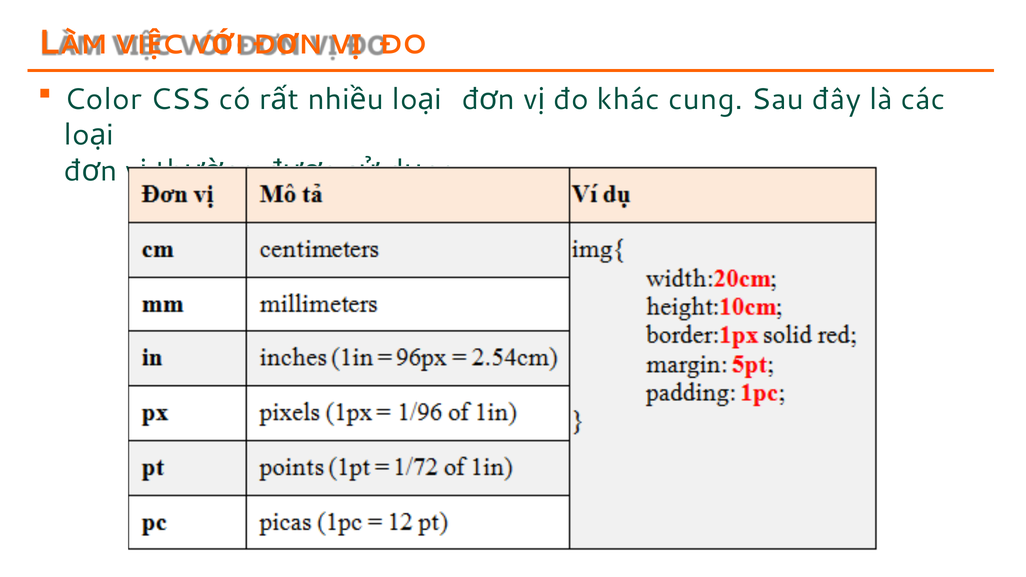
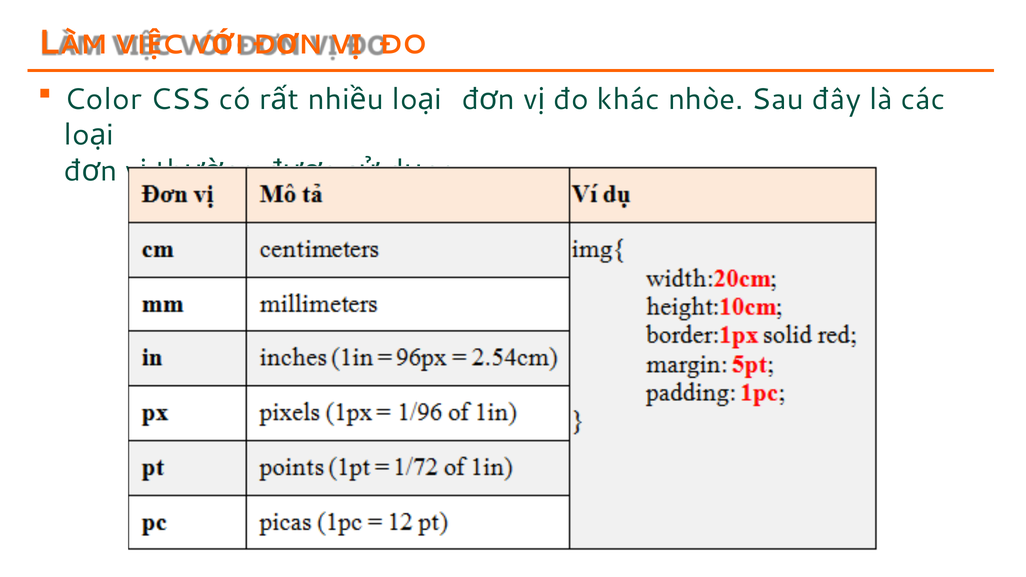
cung: cung -> nhòe (706, 99)
